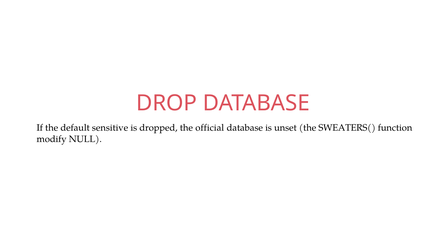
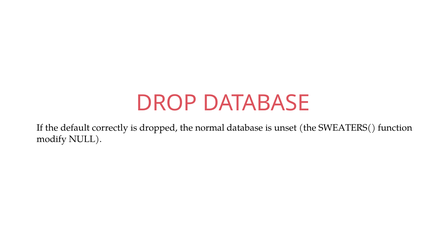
sensitive: sensitive -> correctly (110, 128)
official: official -> normal (210, 128)
